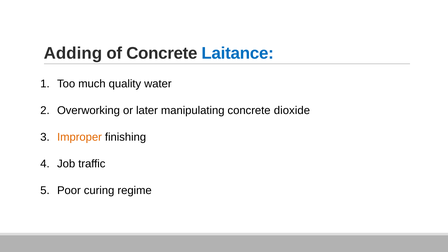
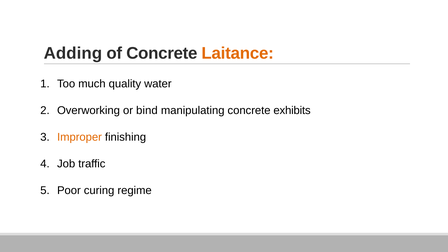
Laitance colour: blue -> orange (238, 53)
later: later -> bind (147, 110)
dioxide: dioxide -> exhibits (292, 110)
